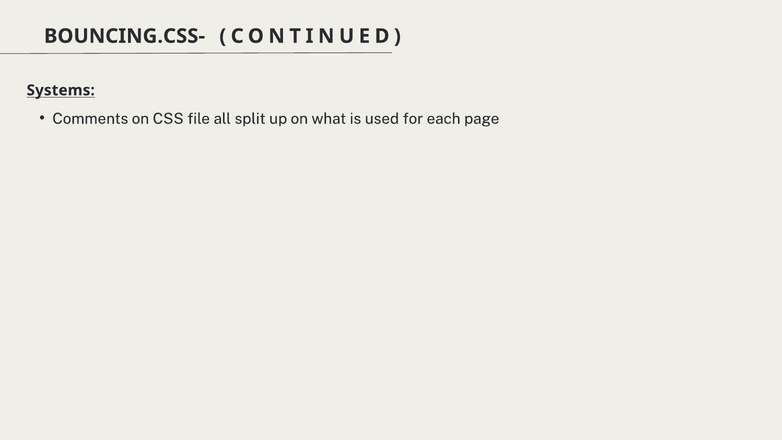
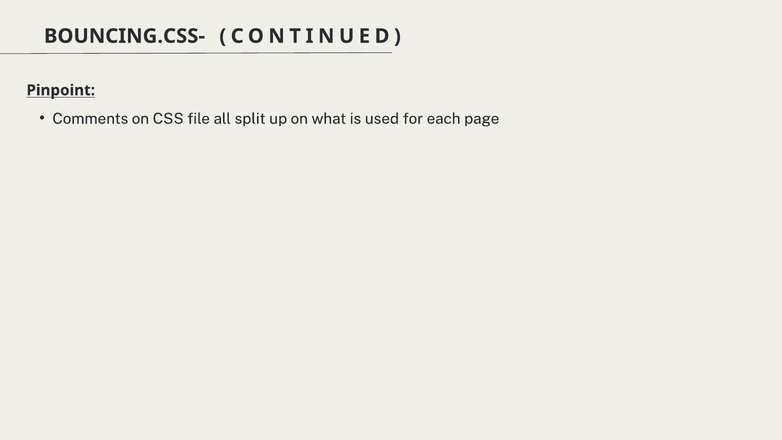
Systems: Systems -> Pinpoint (61, 90)
